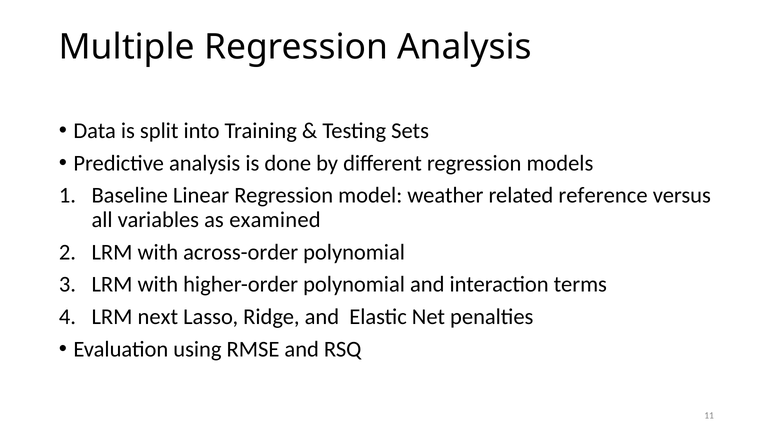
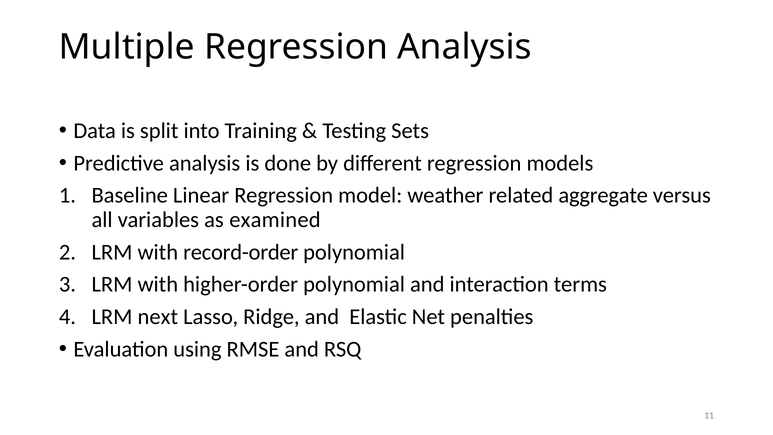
reference: reference -> aggregate (603, 195)
across-order: across-order -> record-order (241, 252)
